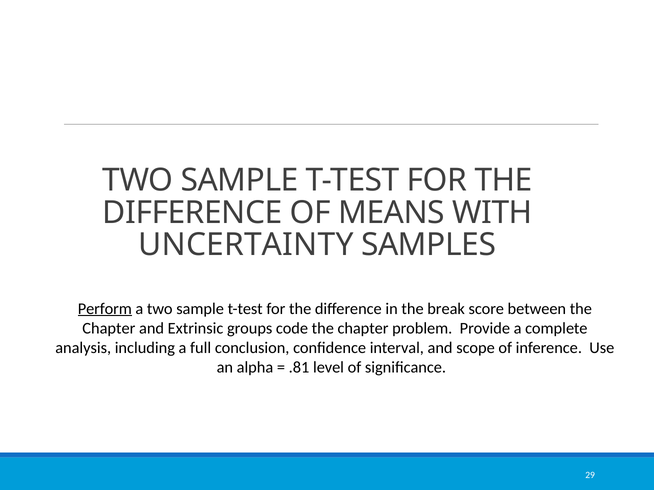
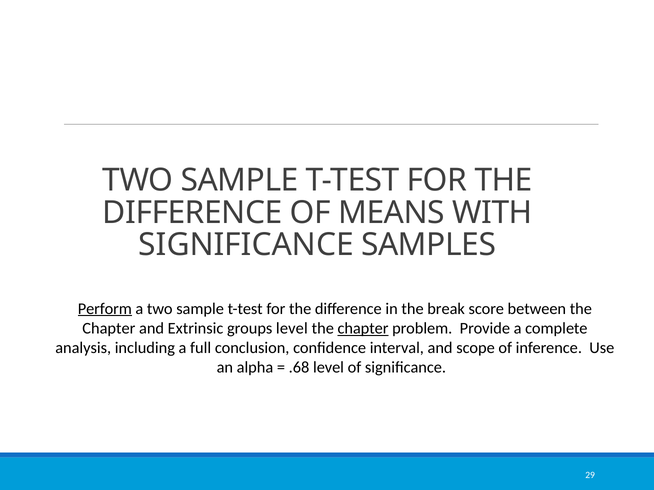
UNCERTAINTY: UNCERTAINTY -> SIGNIFICANCE (246, 245)
groups code: code -> level (292, 329)
chapter underline: none -> present (363, 329)
.81: .81 -> .68 (299, 368)
